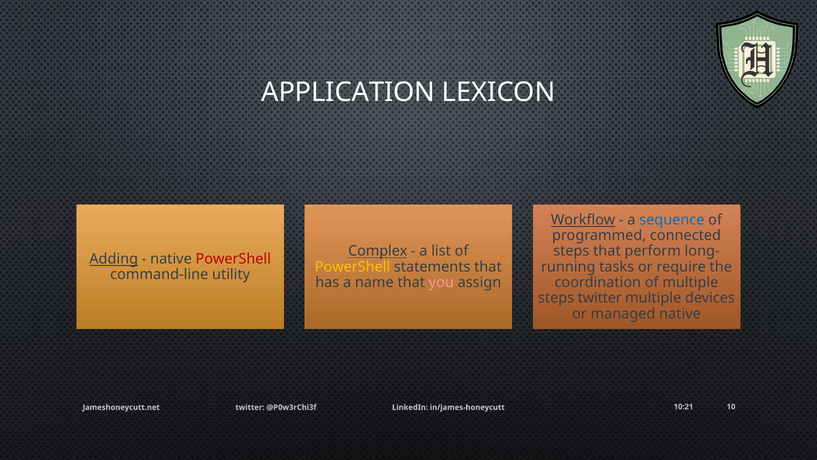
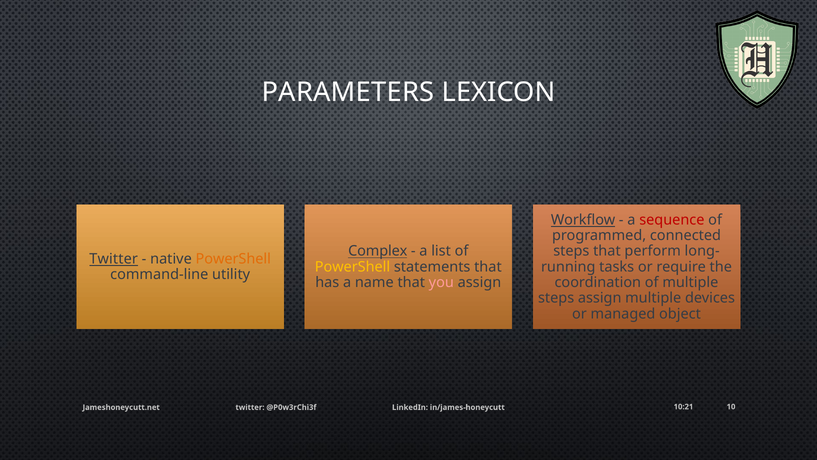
APPLICATION: APPLICATION -> PARAMETERS (348, 92)
sequence colour: blue -> red (672, 220)
Adding: Adding -> Twitter (114, 259)
PowerShell colour: red -> orange (233, 259)
steps twitter: twitter -> assign (600, 298)
managed native: native -> object (680, 313)
